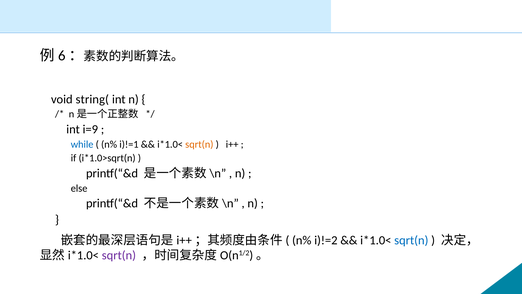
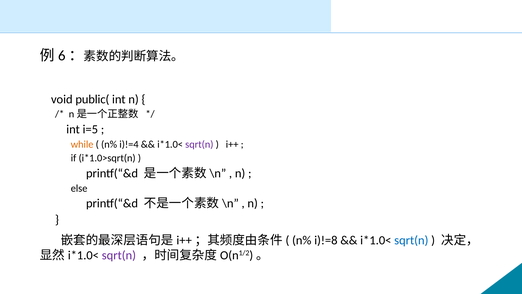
string(: string( -> public( (92, 99)
i=9: i=9 -> i=5 (90, 129)
while colour: blue -> orange (82, 144)
i)!=1: i)!=1 -> i)!=4 (129, 144)
sqrt(n colour: orange -> purple (199, 144)
i)!=2: i)!=2 -> i)!=8 (326, 240)
